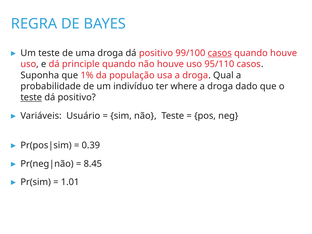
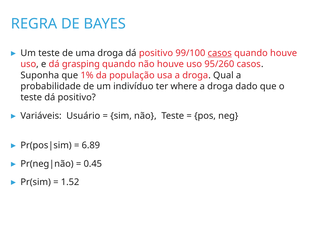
principle: principle -> grasping (81, 64)
95/110: 95/110 -> 95/260 (219, 64)
teste underline: present -> none (31, 97)
0.39: 0.39 -> 6.89 (91, 145)
8.45: 8.45 -> 0.45 (93, 164)
1.01: 1.01 -> 1.52 (70, 182)
